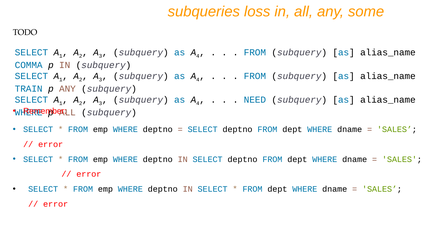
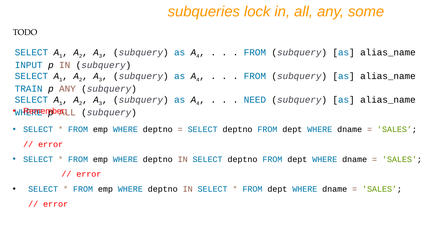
loss: loss -> lock (257, 12)
COMMA: COMMA -> INPUT (29, 65)
